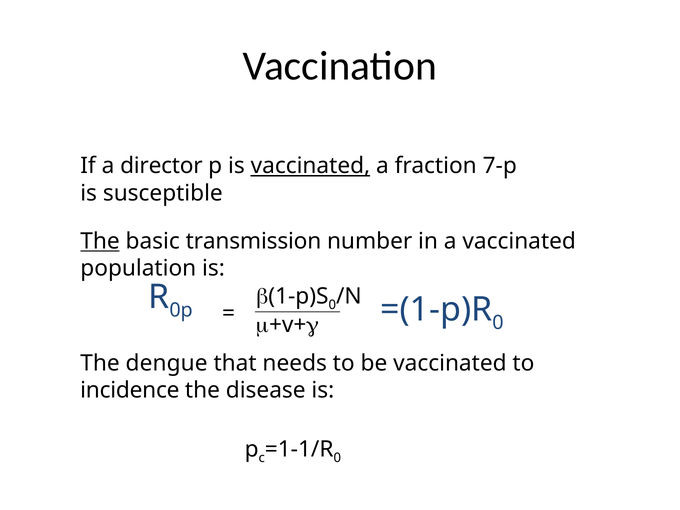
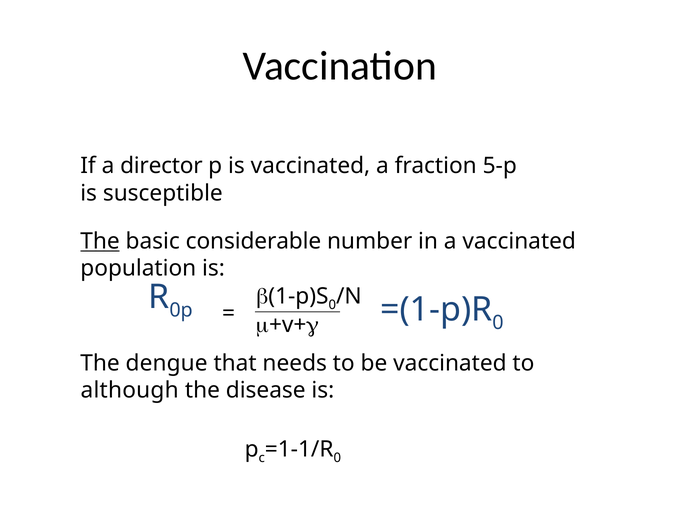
vaccinated underline: present -> none (310, 166)
7-p: 7-p -> 5-p (500, 166)
transmission: transmission -> considerable (253, 241)
incidence: incidence -> although (130, 390)
